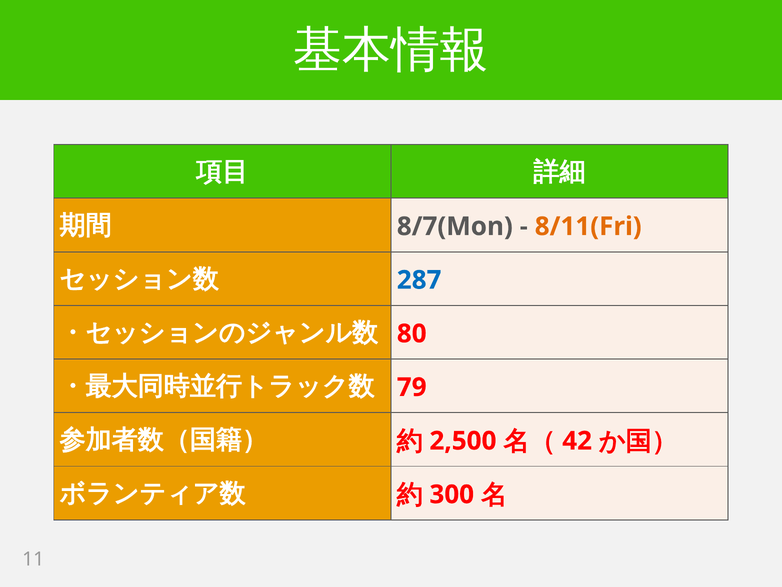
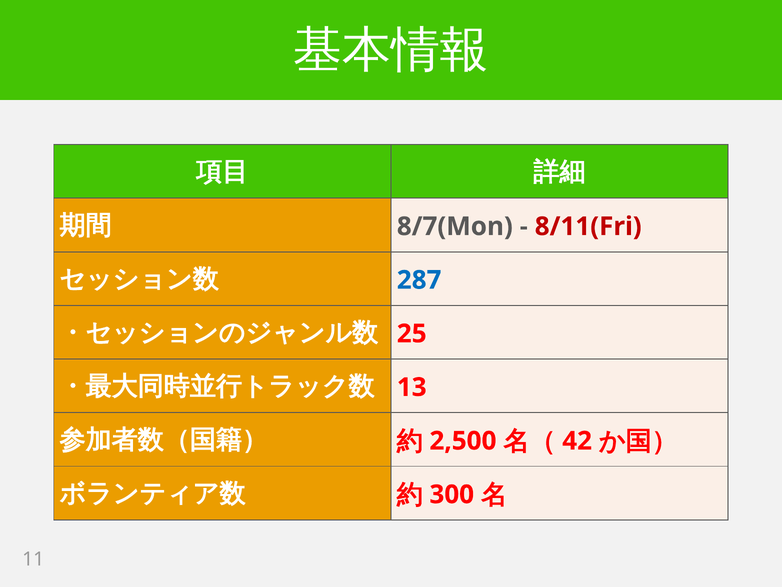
8/11(Fri colour: orange -> red (588, 226)
80: 80 -> 25 (412, 333)
79: 79 -> 13 (412, 387)
